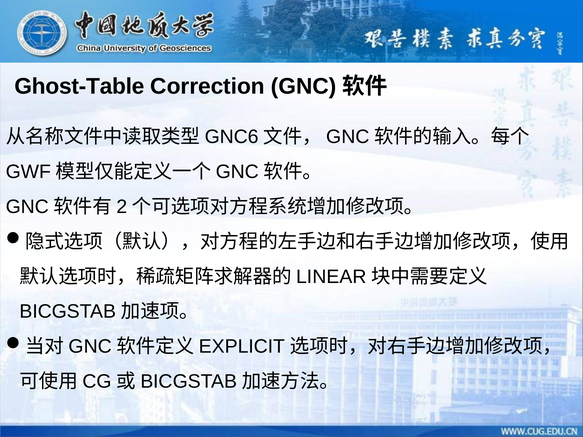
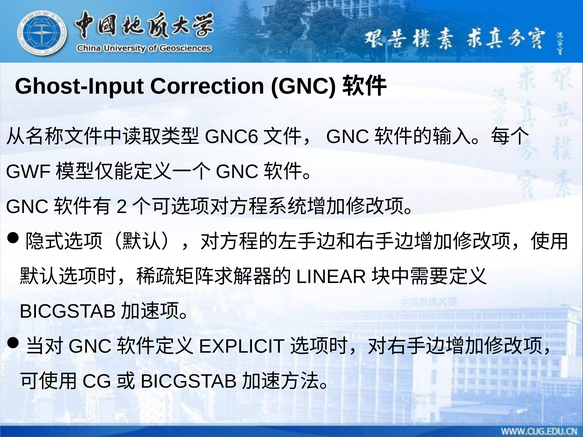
Ghost-Table: Ghost-Table -> Ghost-Input (79, 86)
